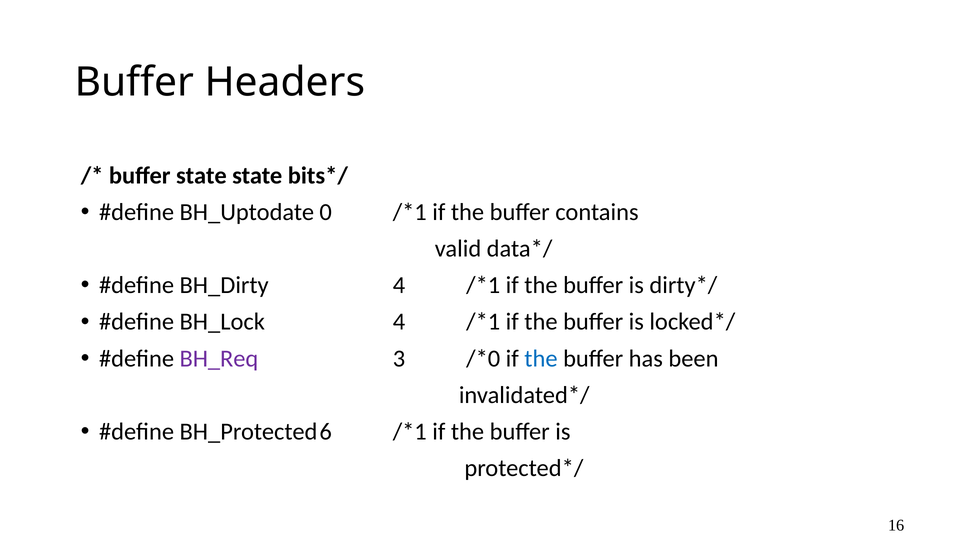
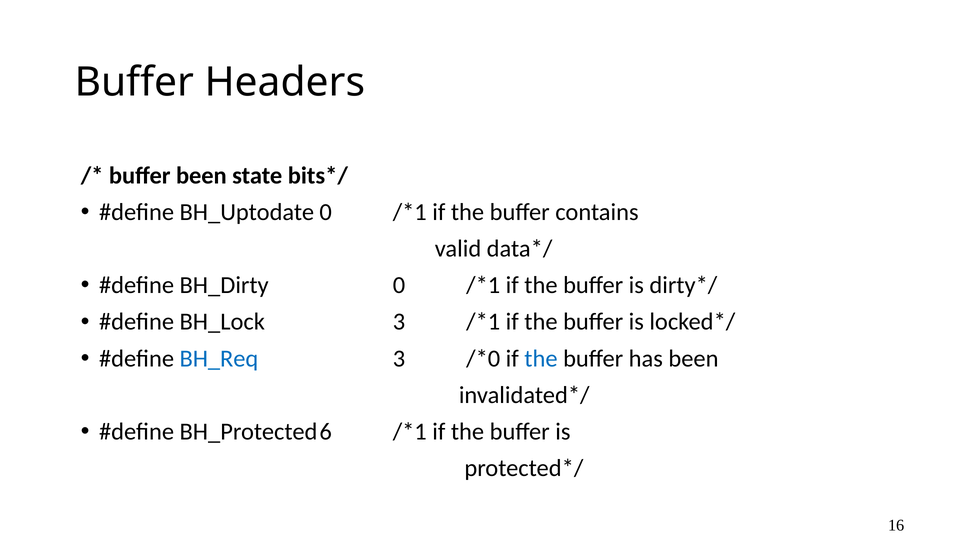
buffer state: state -> been (201, 176)
BH_Dirty 4: 4 -> 0 (399, 286)
BH_Lock 4: 4 -> 3 (399, 322)
BH_Req colour: purple -> blue (219, 359)
